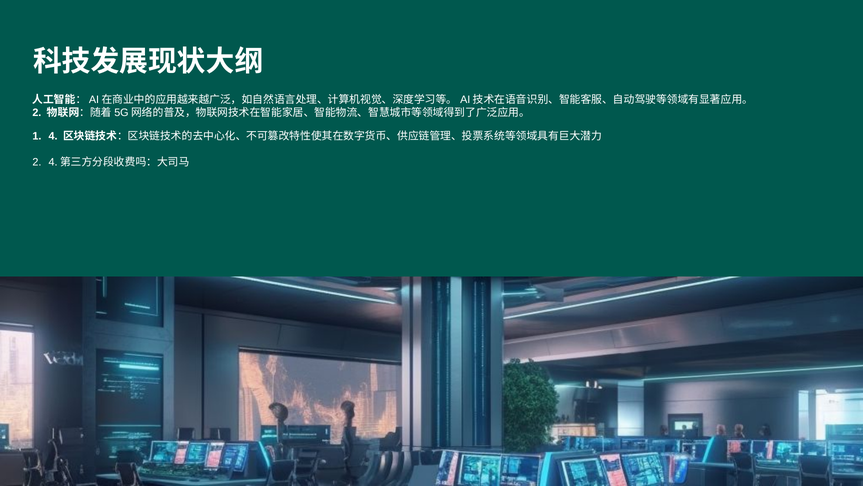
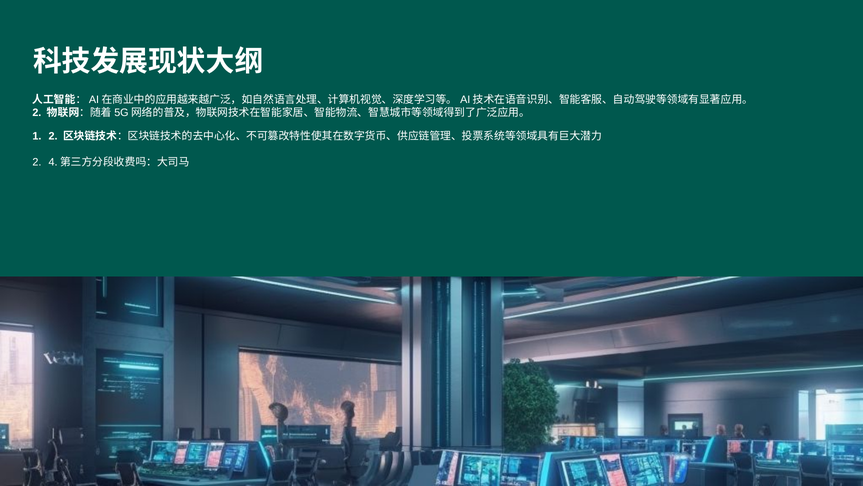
4: 4 -> 2 (53, 136)
